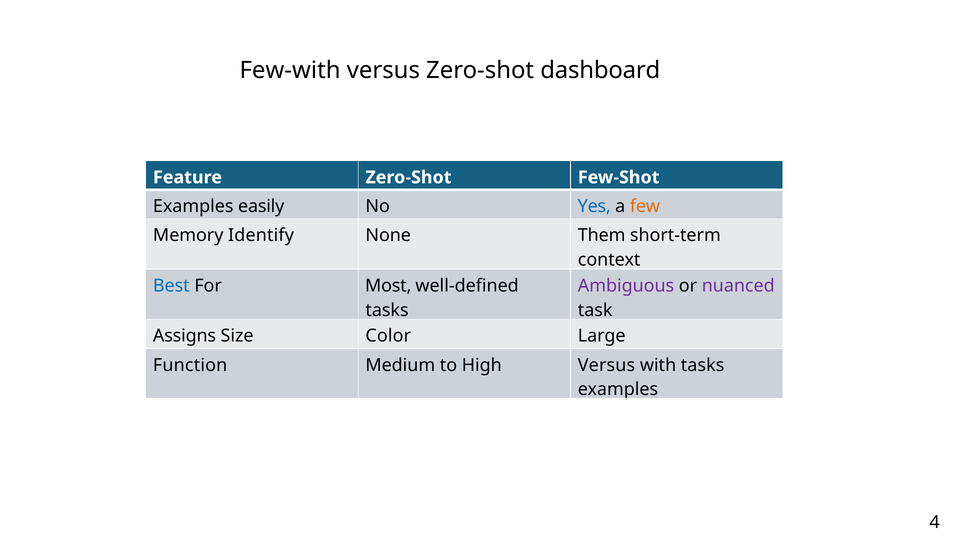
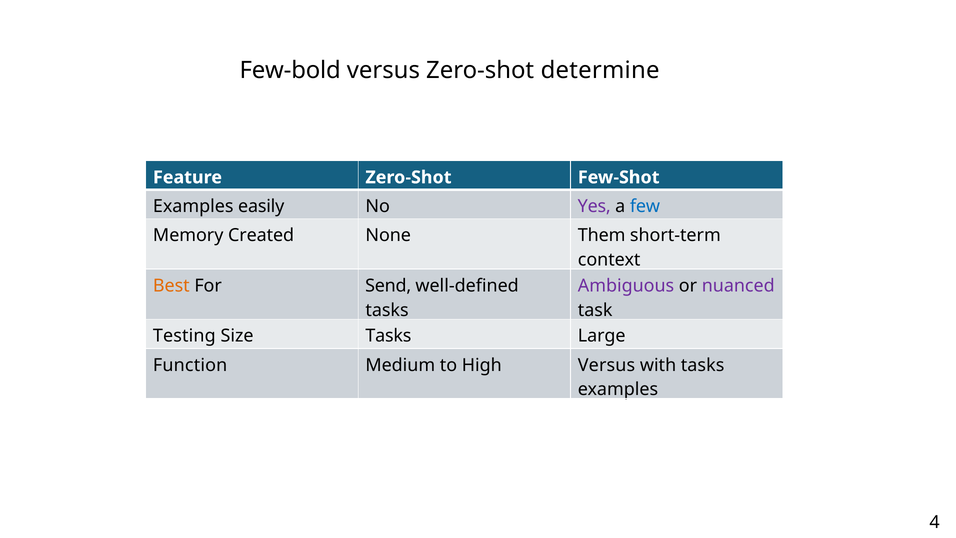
Few-with: Few-with -> Few-bold (290, 71)
dashboard: dashboard -> determine (600, 71)
Yes colour: blue -> purple (594, 206)
few colour: orange -> blue (645, 206)
Identify: Identify -> Created (261, 235)
Best colour: blue -> orange (171, 286)
Most: Most -> Send (388, 286)
Assigns: Assigns -> Testing (184, 336)
Size Color: Color -> Tasks (388, 336)
